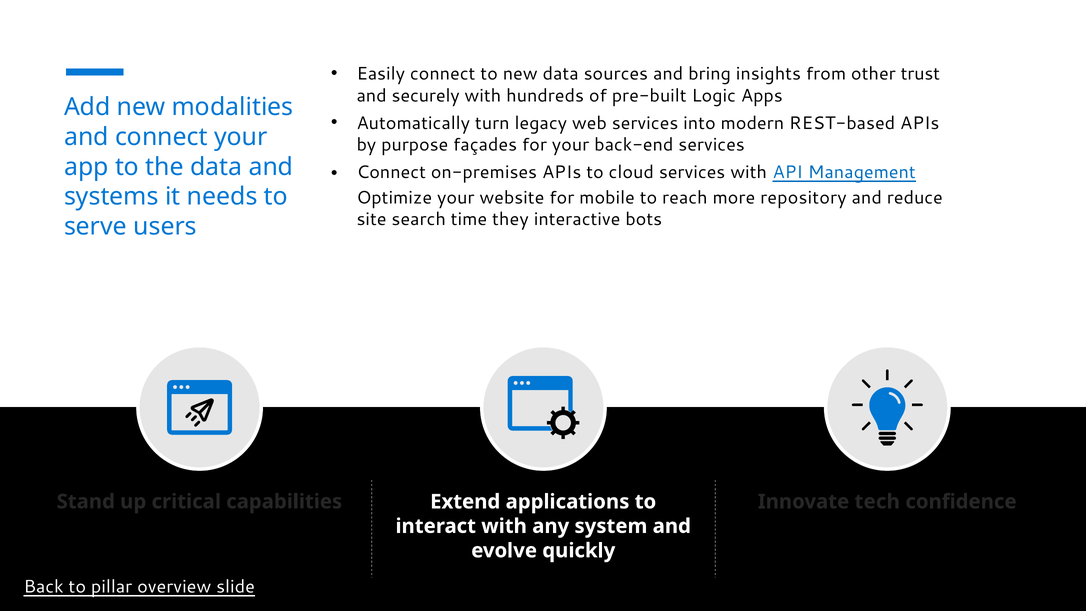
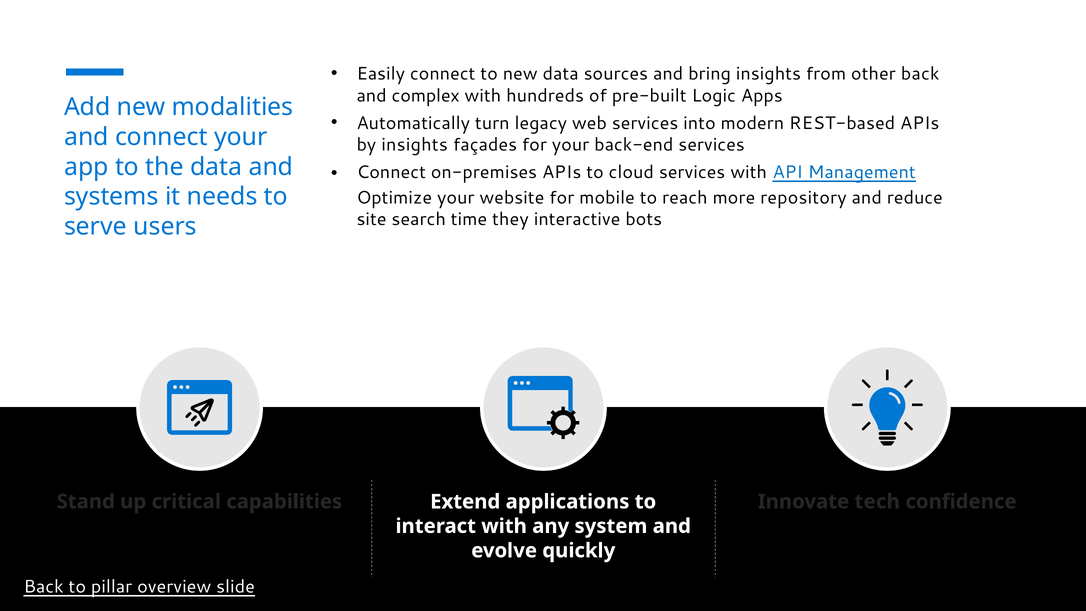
other trust: trust -> back (920, 74)
securely: securely -> complex (426, 96)
by purpose: purpose -> insights (415, 145)
